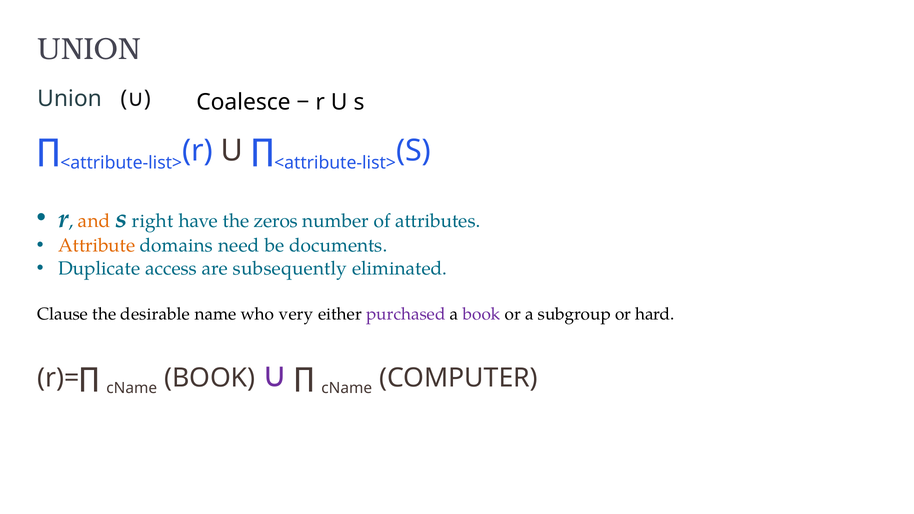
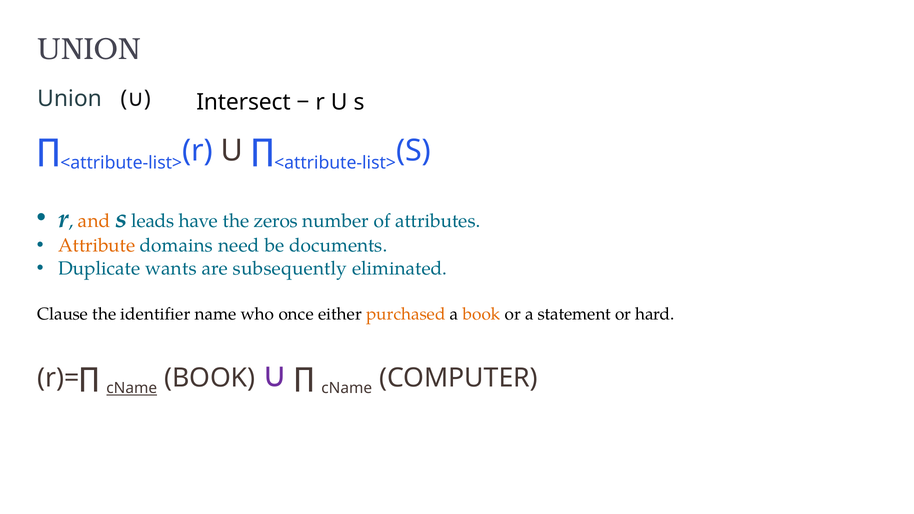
Coalesce: Coalesce -> Intersect (243, 102)
right: right -> leads (153, 221)
access: access -> wants (171, 268)
desirable: desirable -> identifier (155, 314)
very: very -> once (296, 314)
purchased colour: purple -> orange (406, 314)
book colour: purple -> orange (482, 314)
subgroup: subgroup -> statement (574, 314)
cName underline: none -> present (132, 388)
